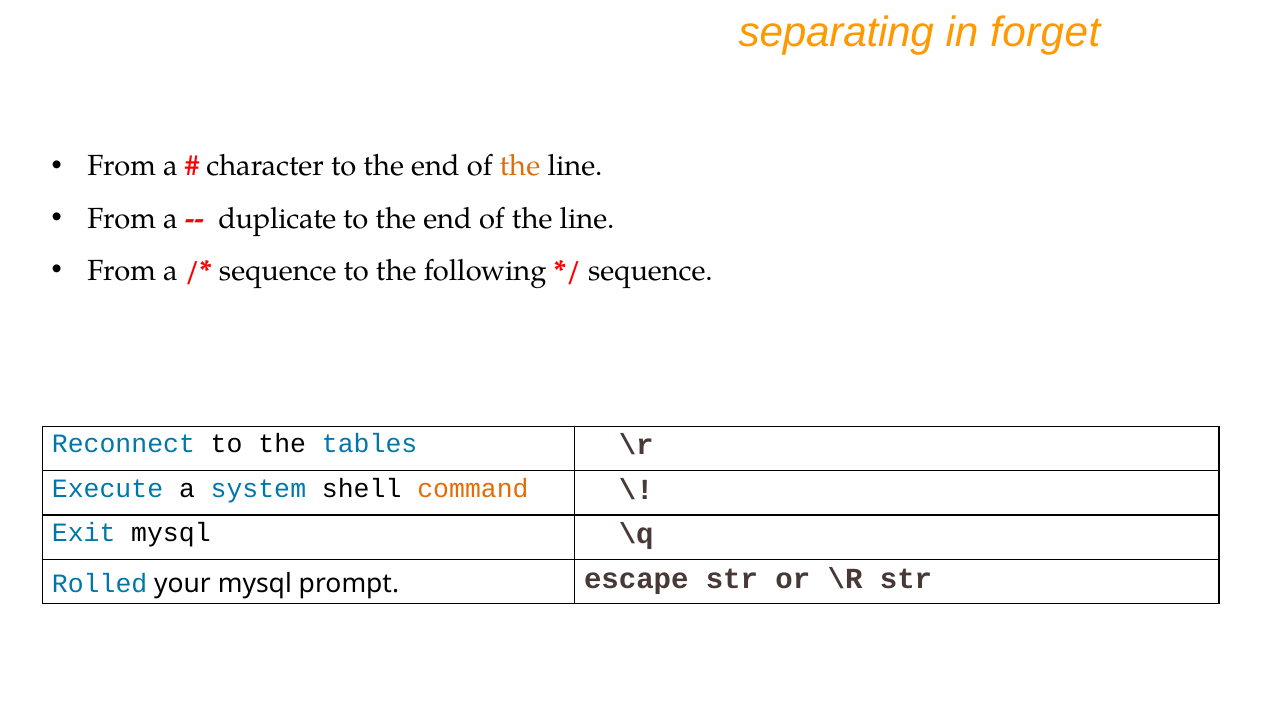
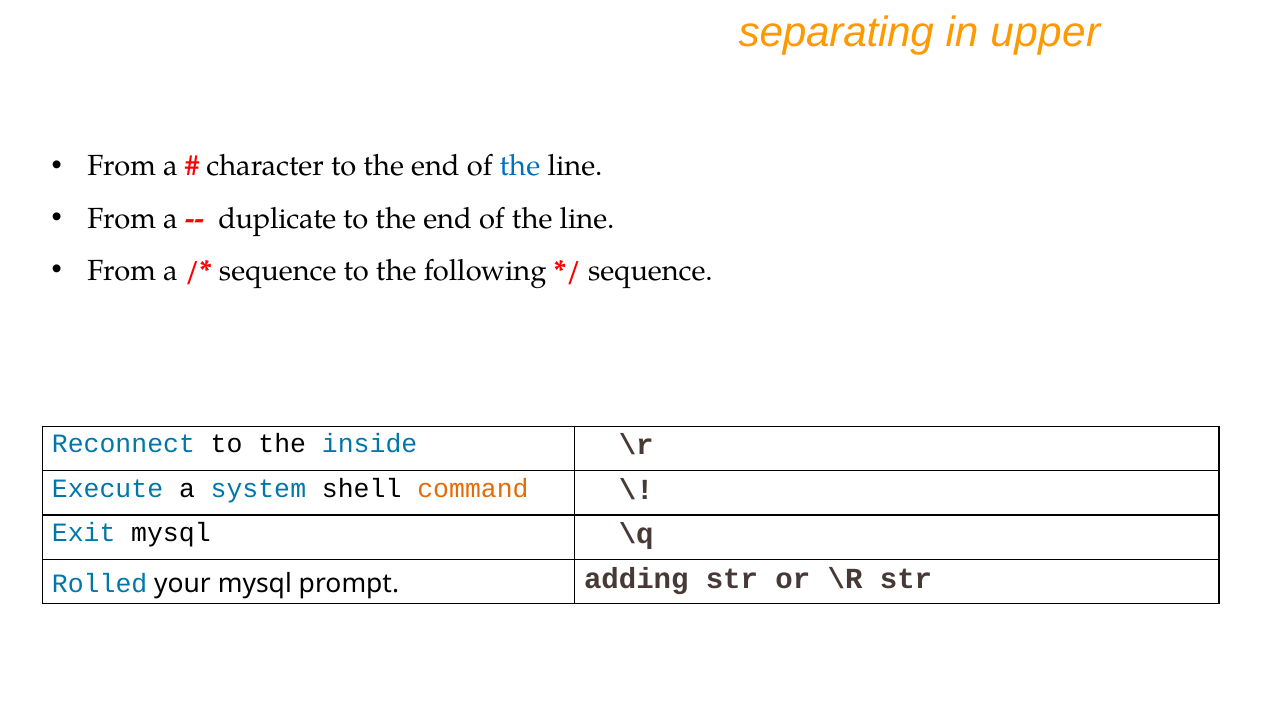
forget: forget -> upper (1045, 33)
the colour: orange -> blue (520, 166)
tables: tables -> inside (370, 444)
escape: escape -> adding (636, 579)
